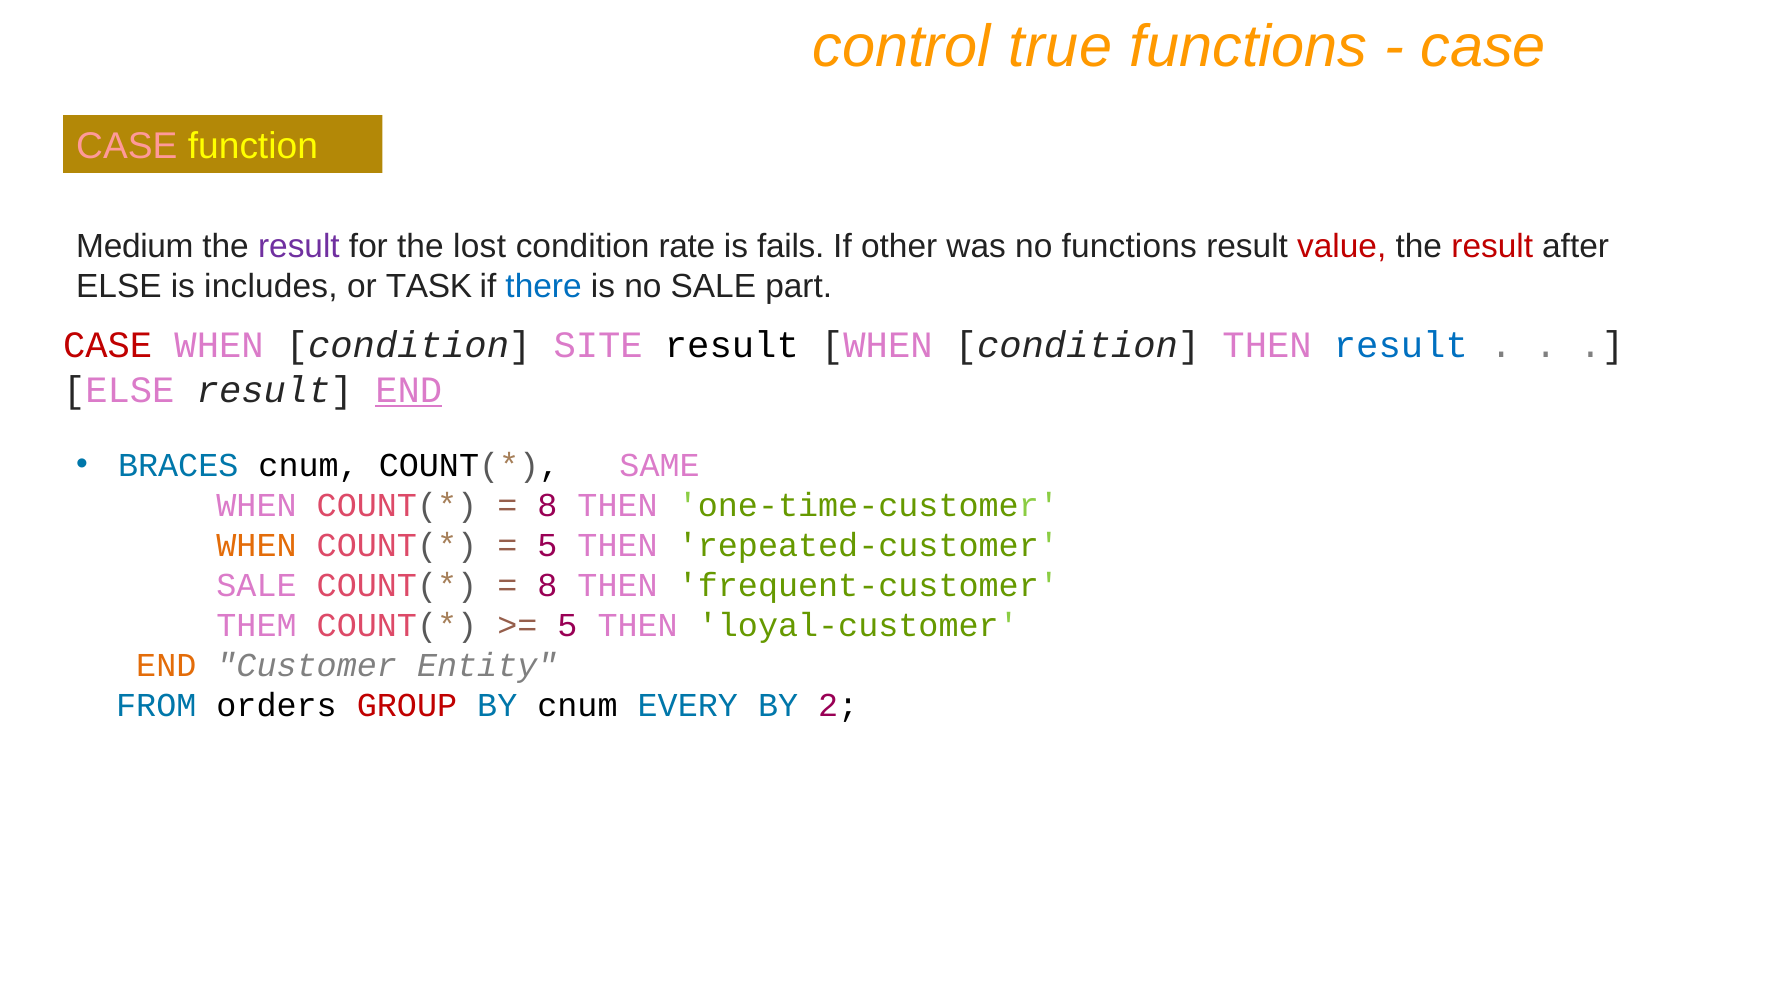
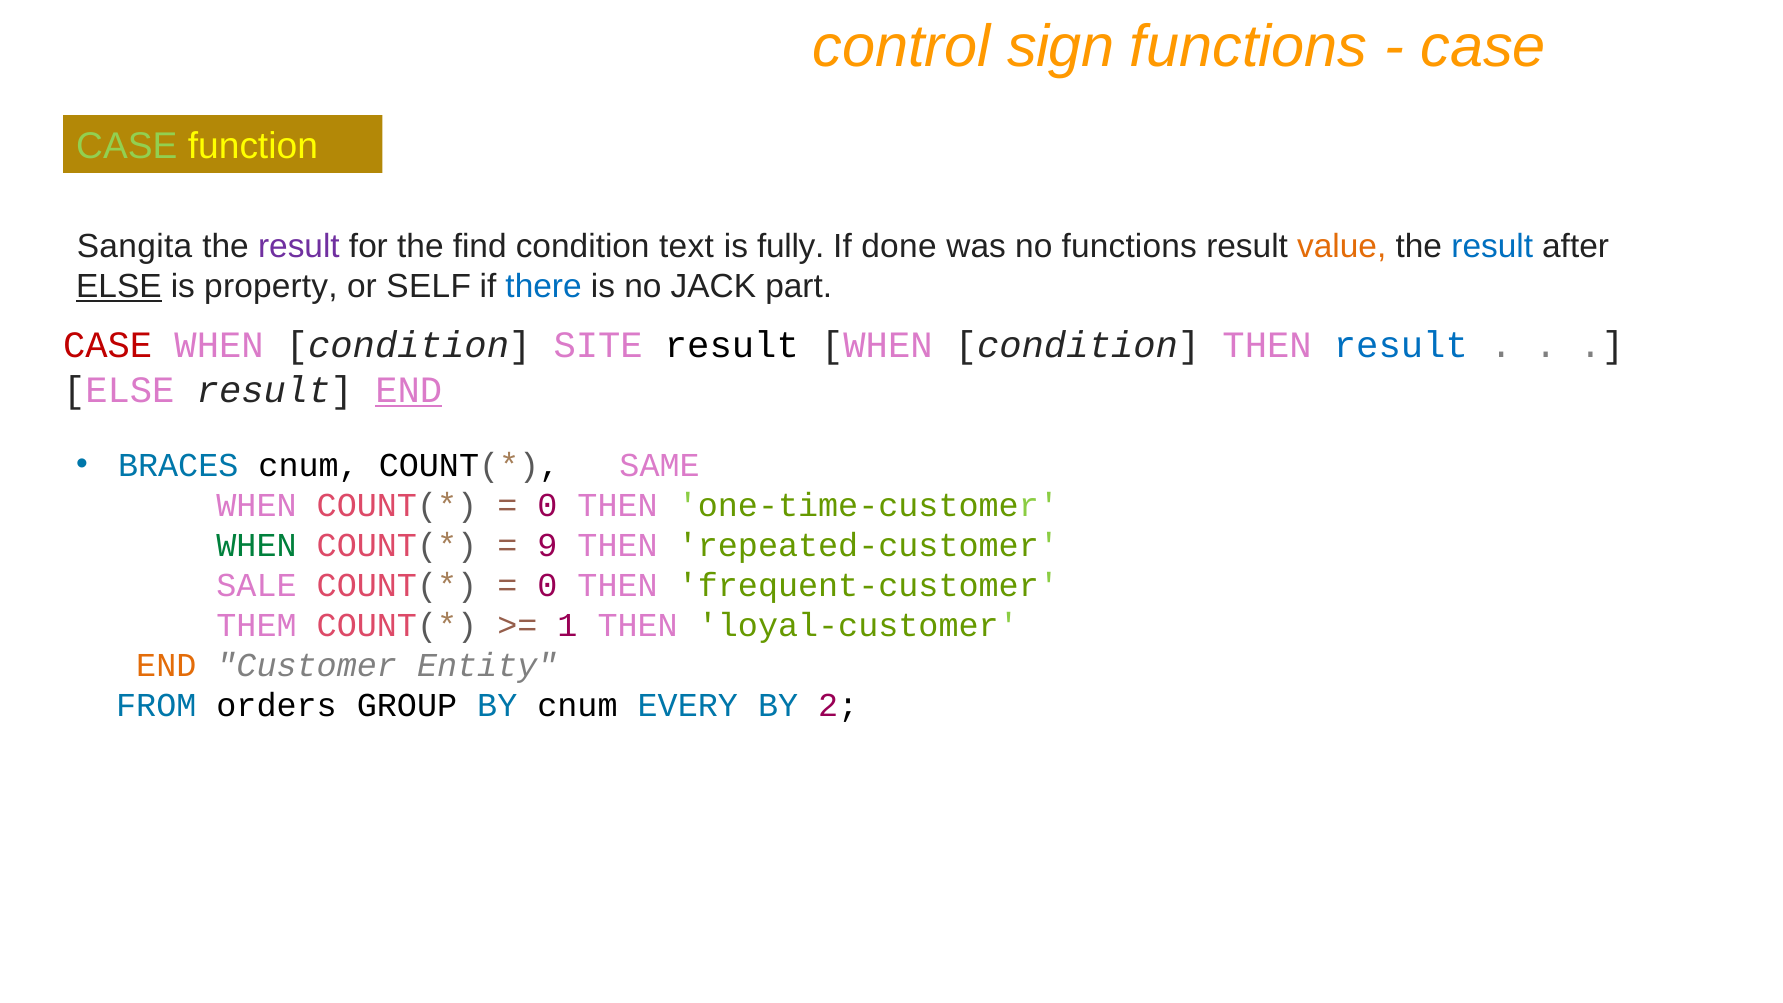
true: true -> sign (1061, 46)
CASE colour: pink -> light green (127, 147)
Medium: Medium -> Sangita (135, 246)
lost: lost -> find (480, 246)
rate: rate -> text (686, 246)
fails: fails -> fully (791, 246)
other: other -> done (899, 246)
value colour: red -> orange (1342, 246)
result colour: red -> blue (1492, 246)
ELSE underline: none -> present (119, 286)
includes: includes -> property (271, 286)
TASK: TASK -> SELF (429, 286)
no SALE: SALE -> JACK (713, 286)
8: 8 -> 0 (547, 505)
WHEN colour: orange -> green (257, 545)
5: 5 -> 9 (547, 545)
8: 8 -> 0 (547, 585)
5: 5 -> 1 (567, 625)
GROUP colour: red -> black (407, 706)
